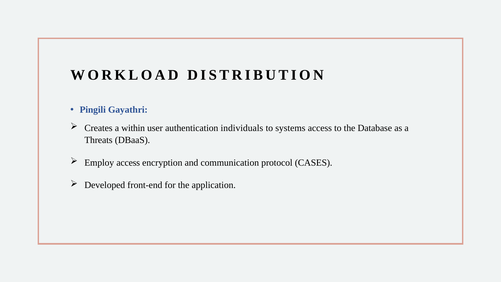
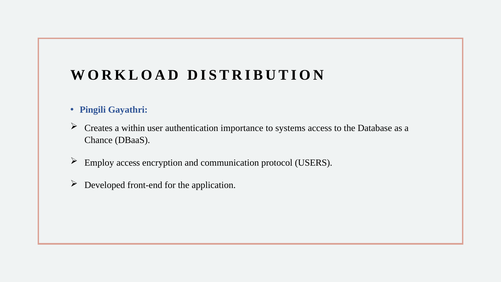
individuals: individuals -> importance (242, 128)
Threats: Threats -> Chance (98, 140)
CASES: CASES -> USERS (314, 163)
